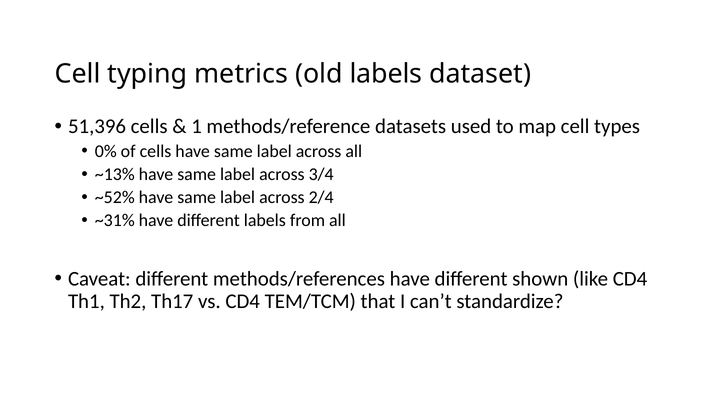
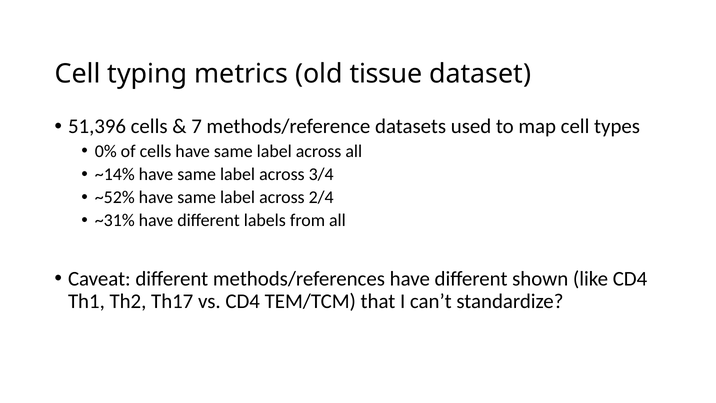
old labels: labels -> tissue (386, 74)
1: 1 -> 7 (197, 127)
~13%: ~13% -> ~14% (115, 174)
